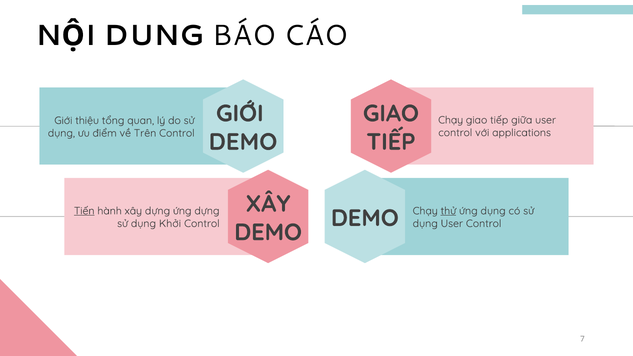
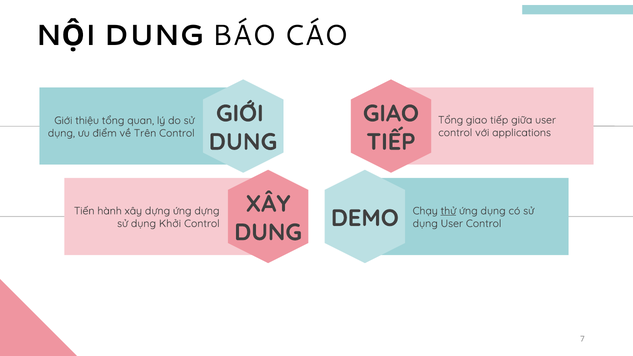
Chạy: Chạy -> Tổng (451, 120)
DEMO: DEMO -> DUNG (243, 142)
Tiến underline: present -> none (84, 211)
DEMO: DEMO -> DUNG (268, 232)
